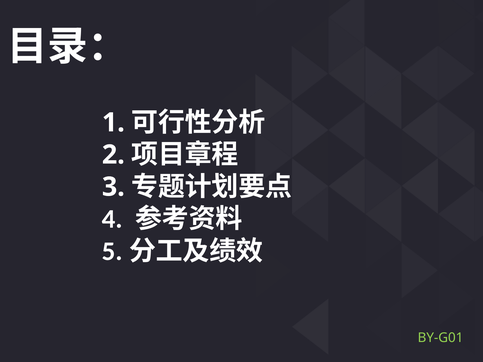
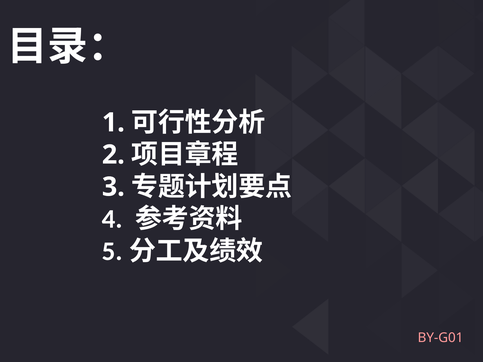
BY-G01 colour: light green -> pink (441, 338)
